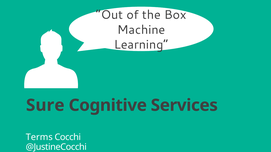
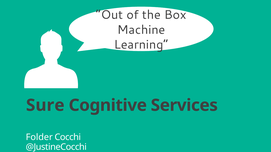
Terms: Terms -> Folder (39, 138)
